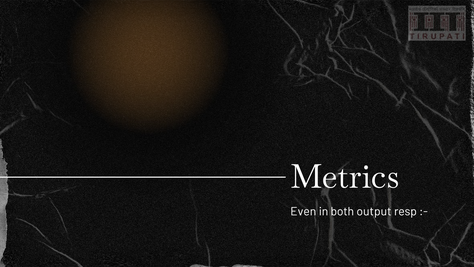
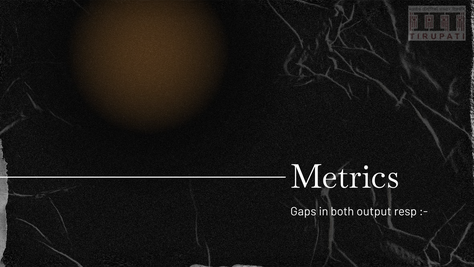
Even: Even -> Gaps (303, 211)
